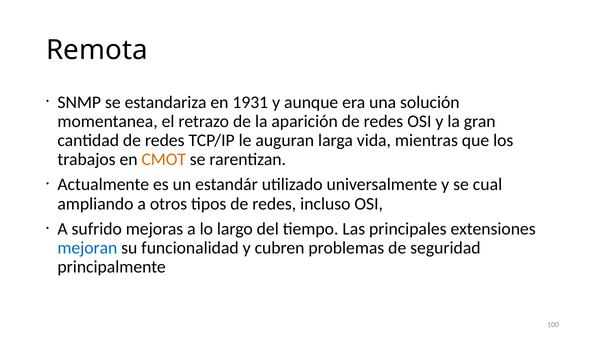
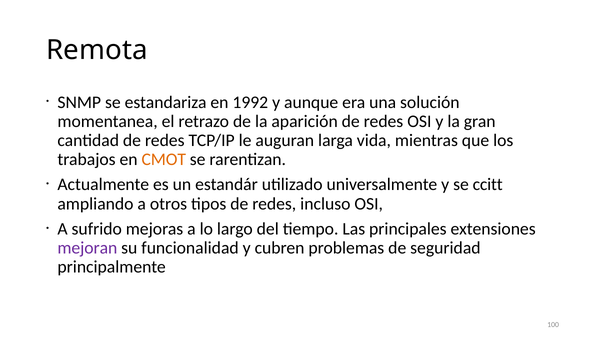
1931: 1931 -> 1992 (250, 102)
cual: cual -> ccitt (488, 185)
mejoran colour: blue -> purple (87, 248)
